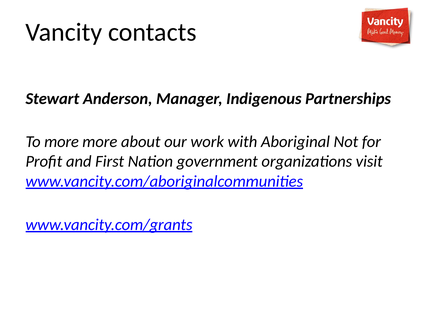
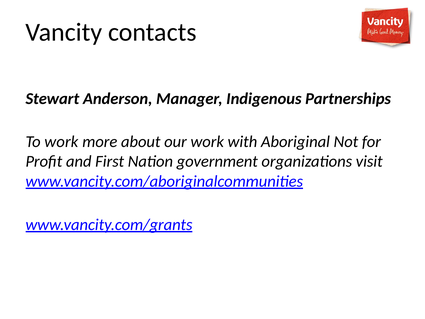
To more: more -> work (61, 141)
